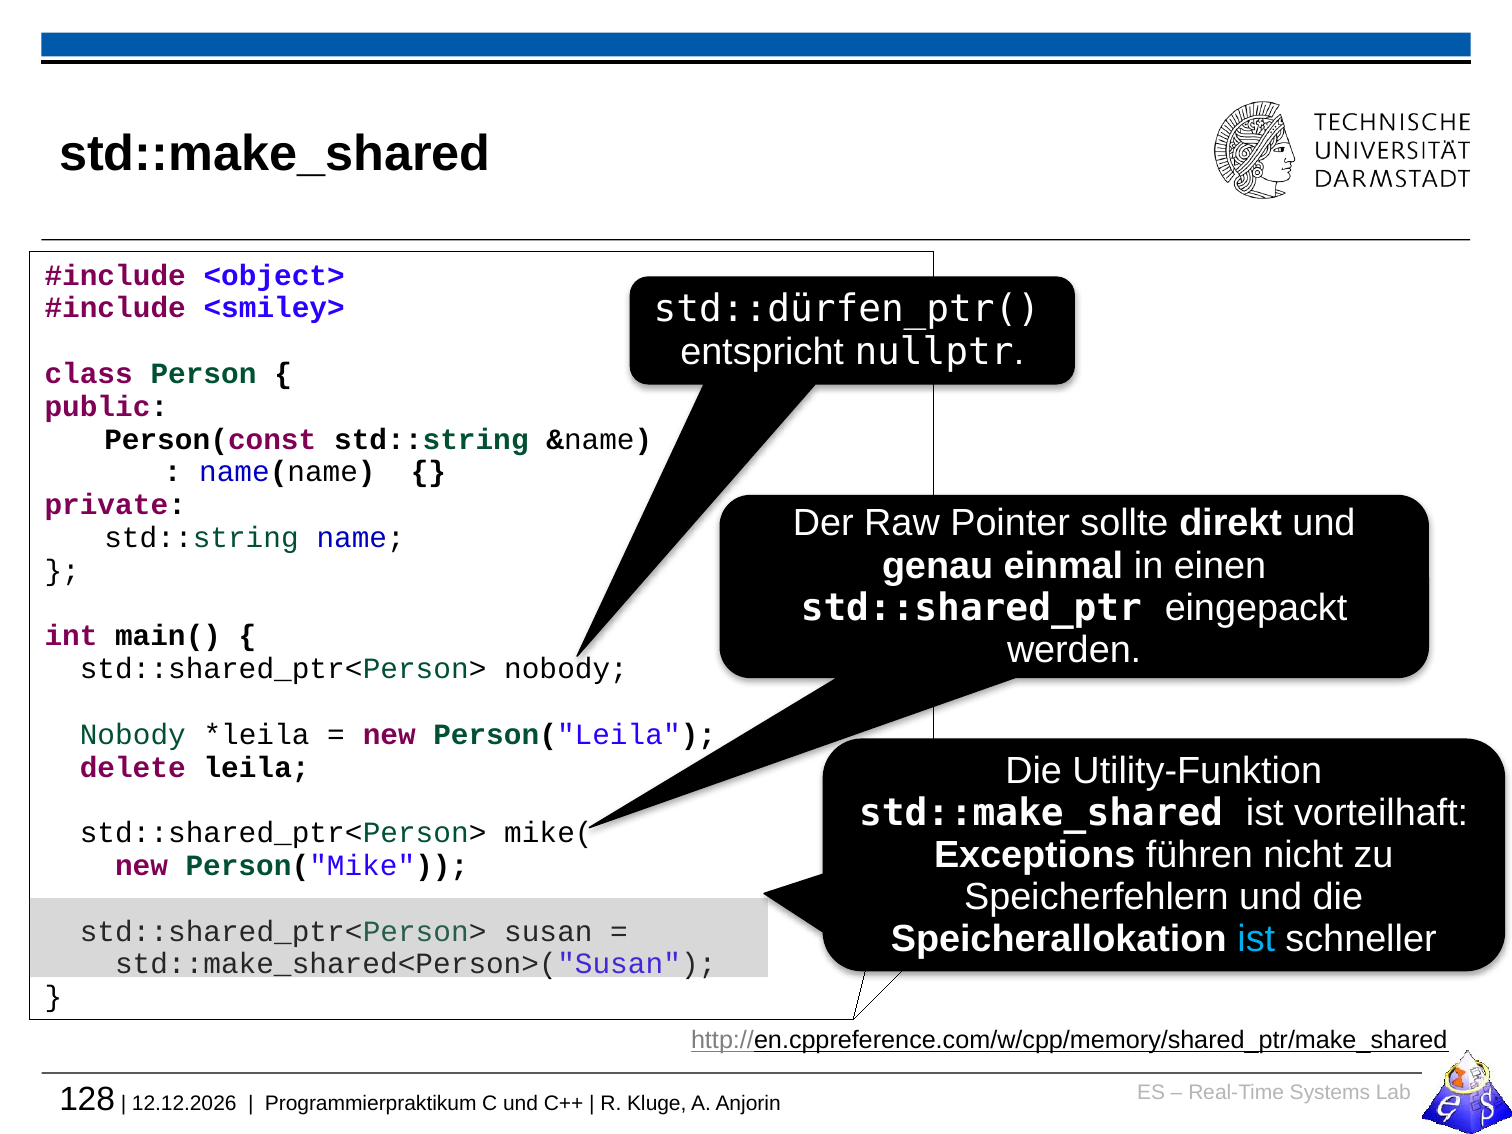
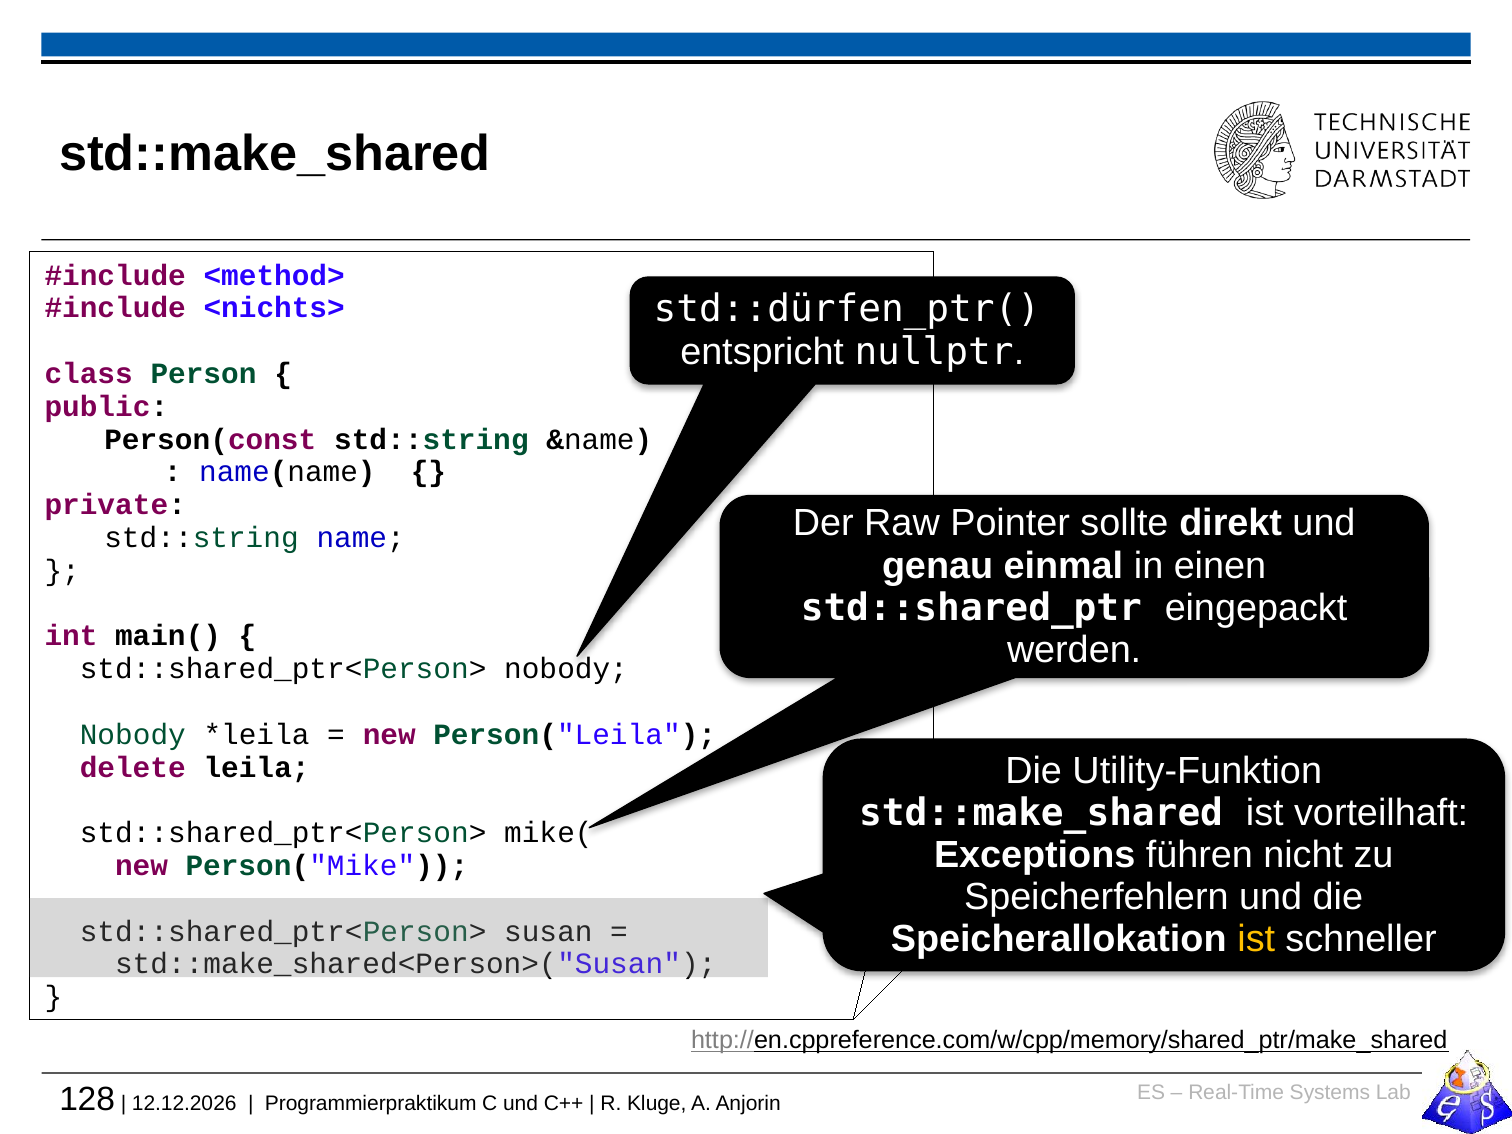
<object>: <object> -> <method> (274, 275)
<smiley>: <smiley> -> <nichts> (274, 308)
ist colour: light blue -> yellow (1256, 939)
